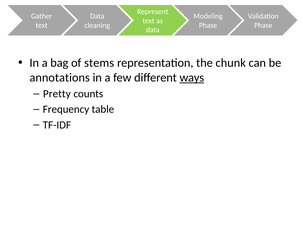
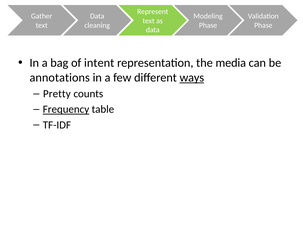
stems: stems -> intent (99, 63)
chunk: chunk -> media (231, 63)
Frequency underline: none -> present (66, 109)
